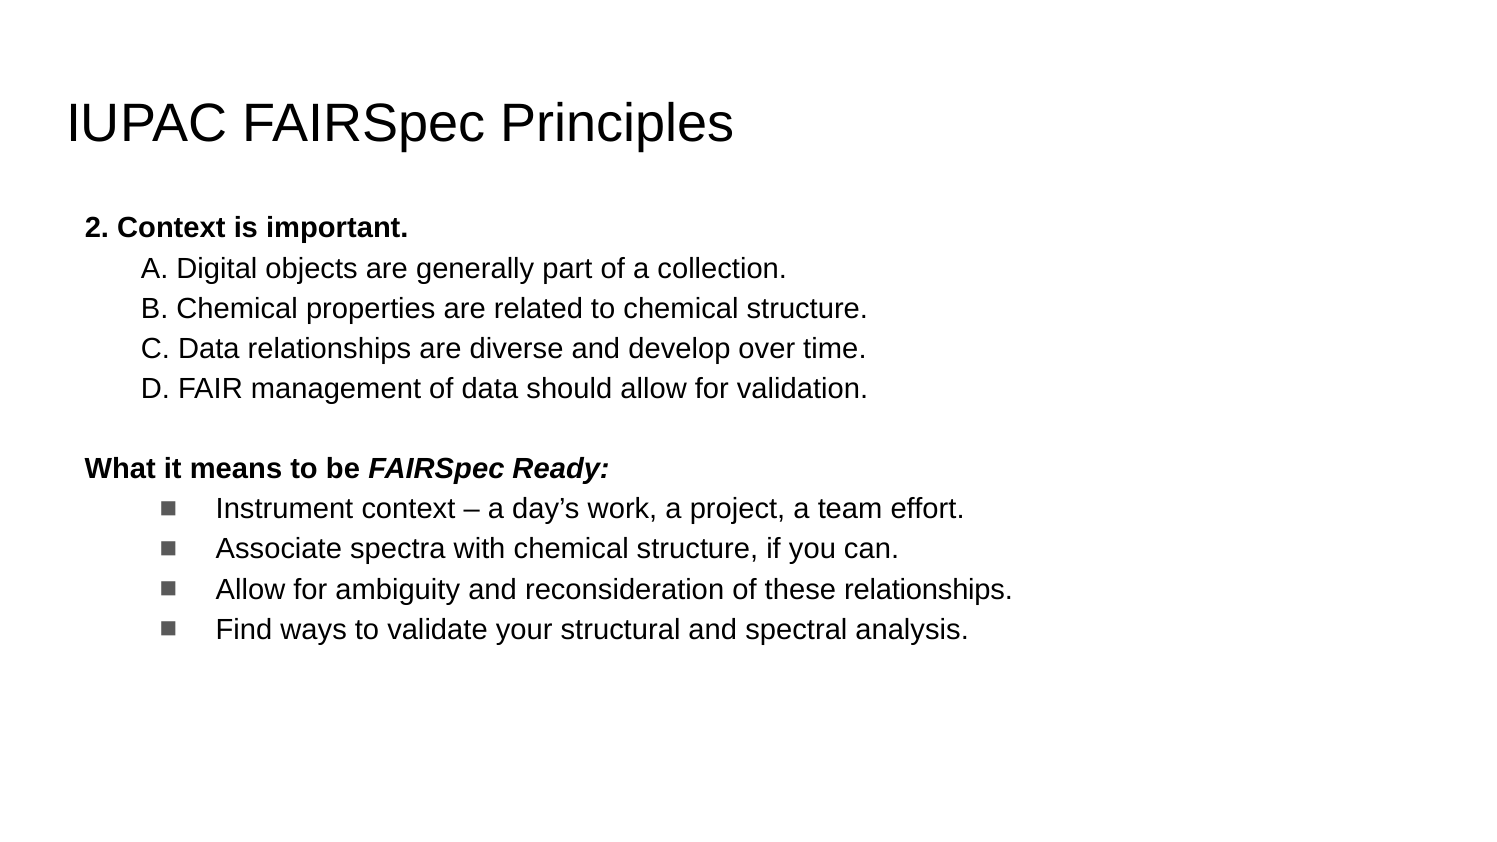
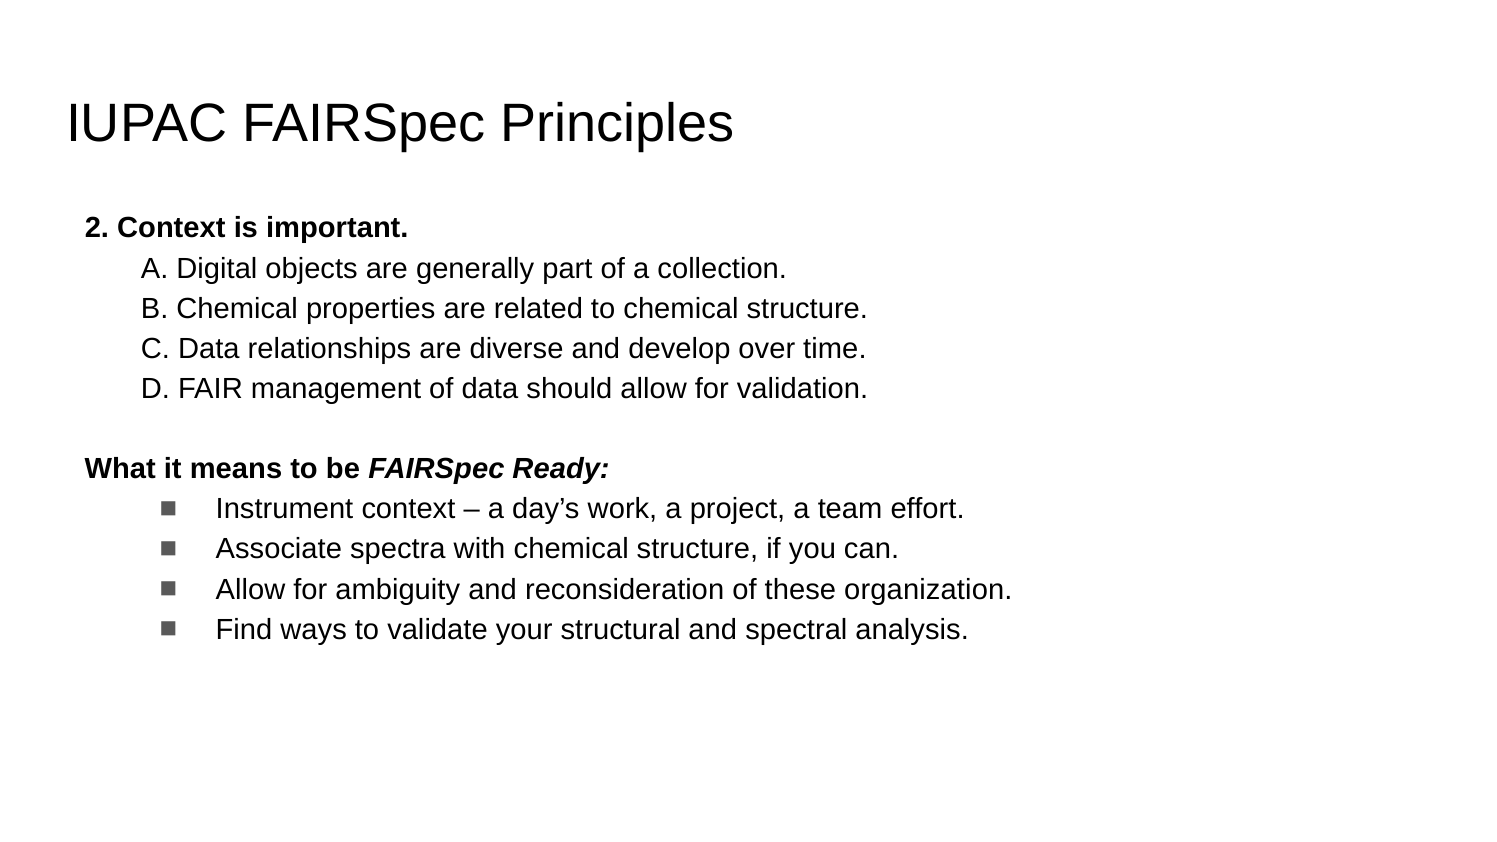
these relationships: relationships -> organization (928, 590)
